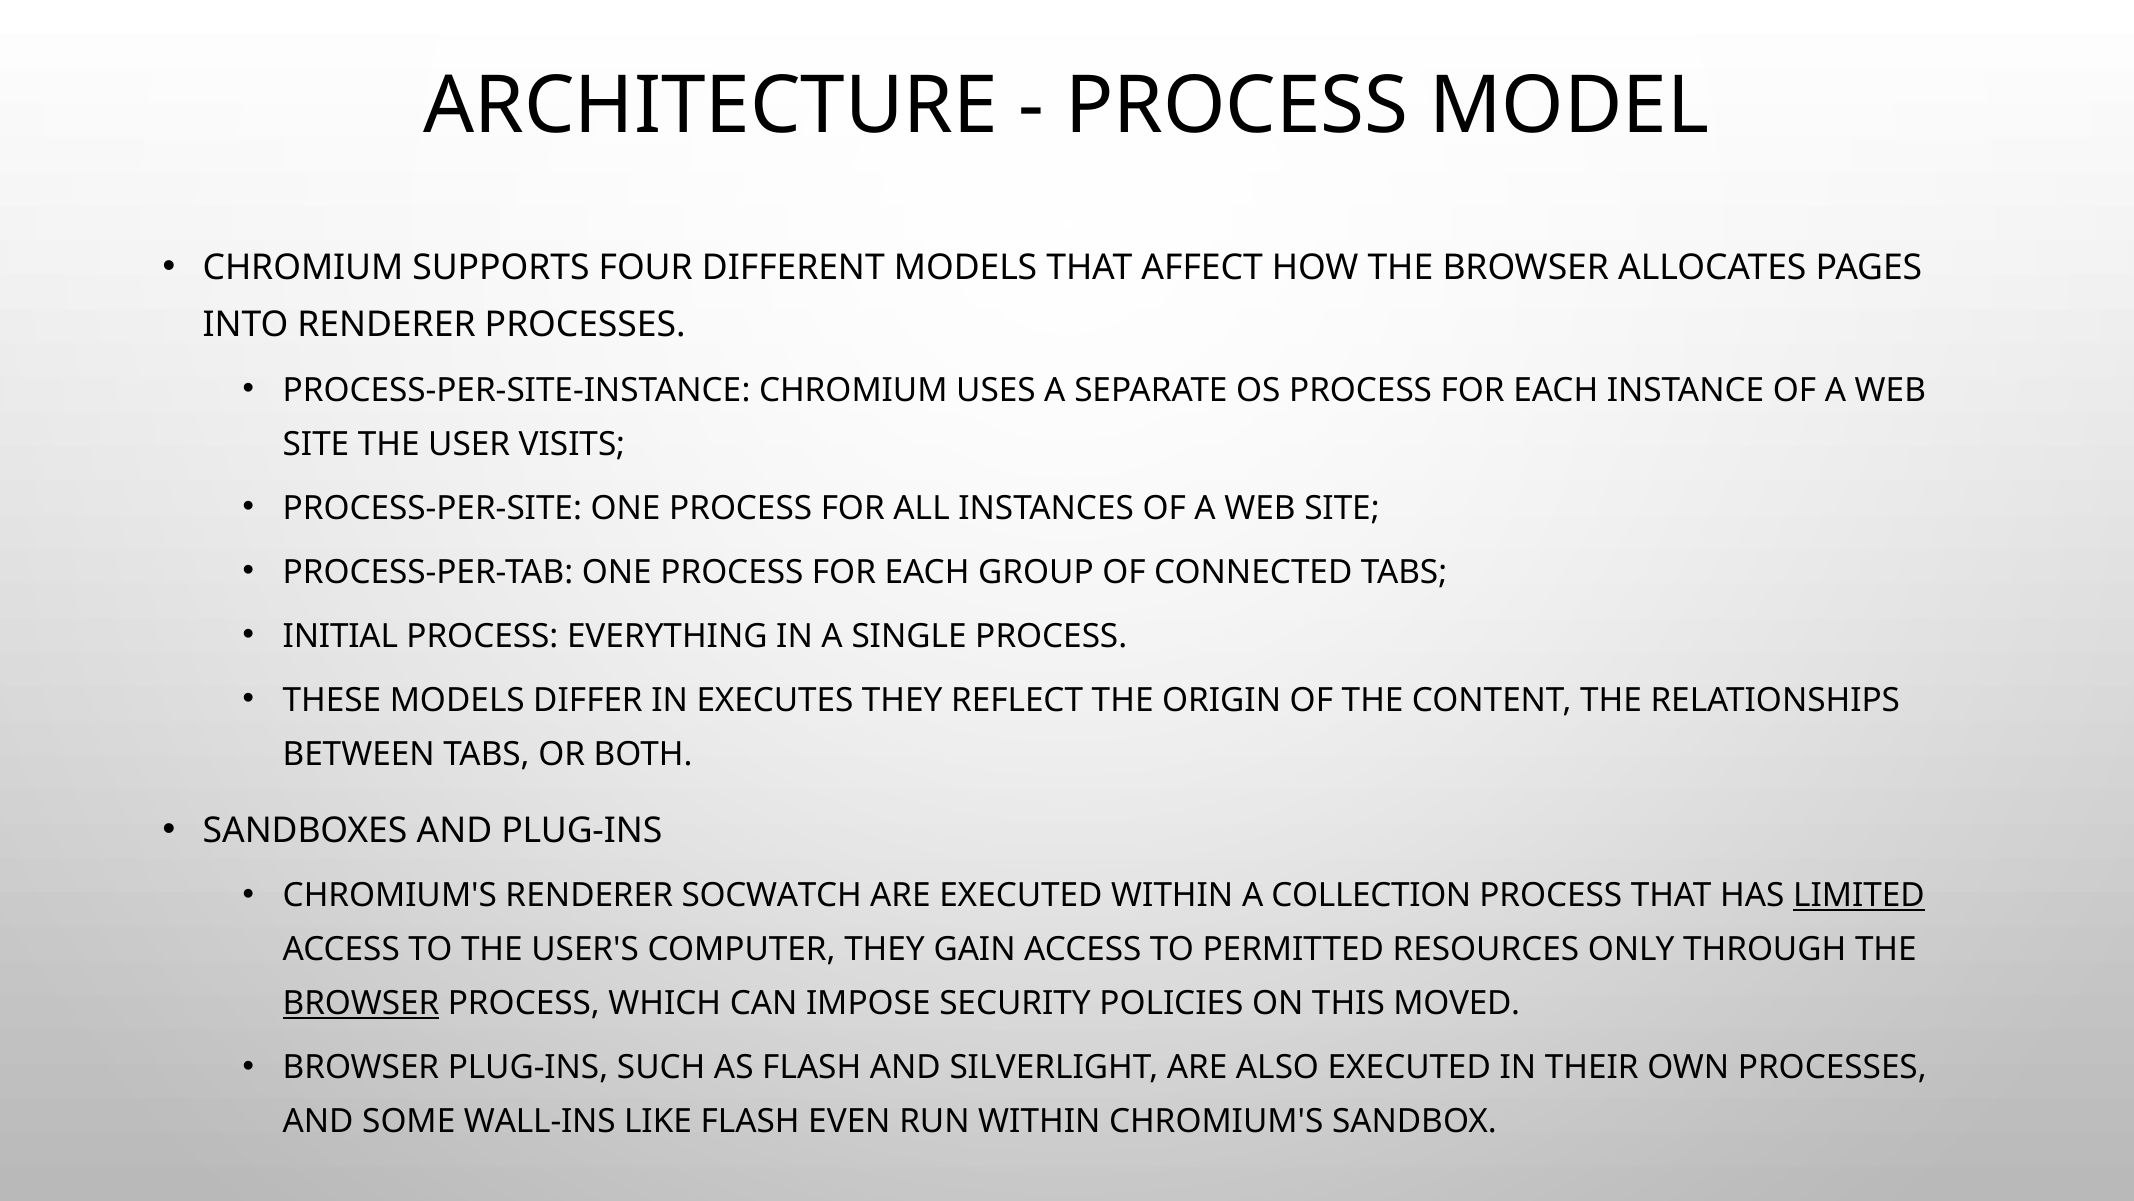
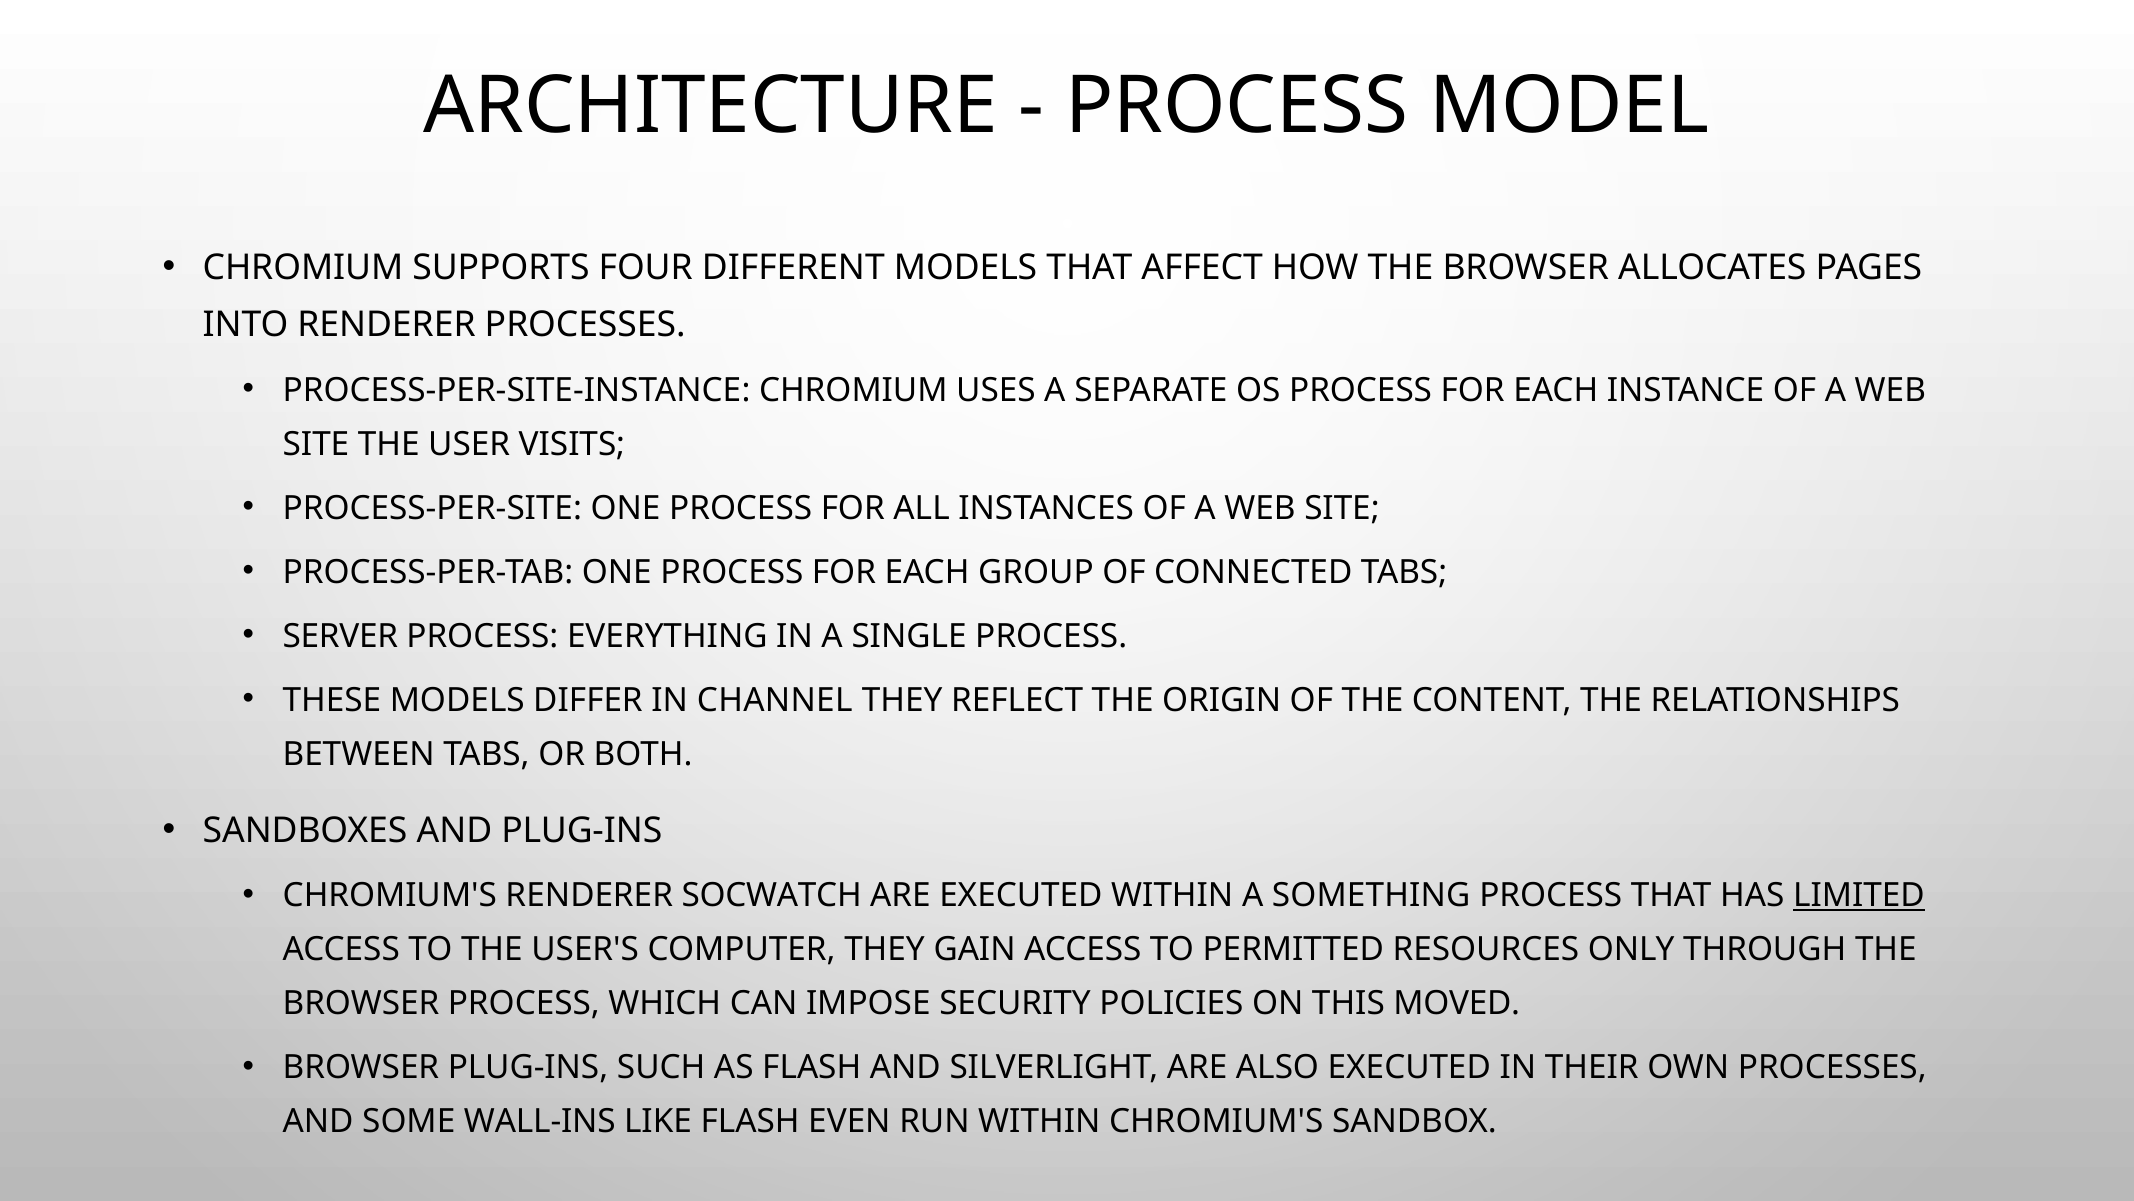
INITIAL: INITIAL -> SERVER (340, 636)
EXECUTES: EXECUTES -> CHANNEL (775, 700)
COLLECTION: COLLECTION -> SOMETHING (1371, 895)
BROWSER underline: present -> none (361, 1003)
